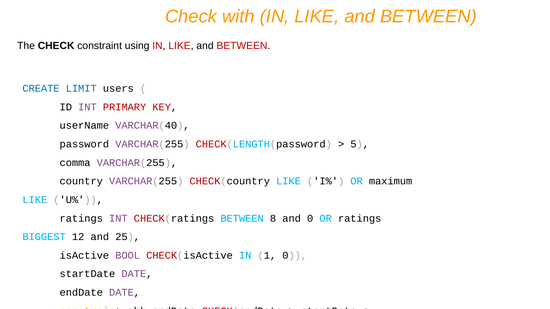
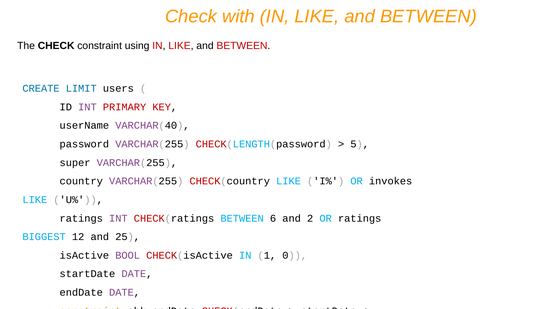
comma: comma -> super (75, 163)
maximum: maximum -> invokes (391, 181)
8: 8 -> 6 (273, 219)
and 0: 0 -> 2 (310, 219)
